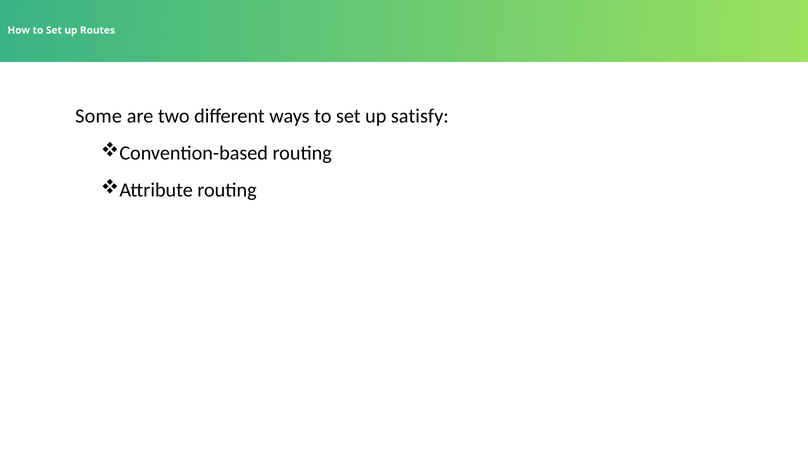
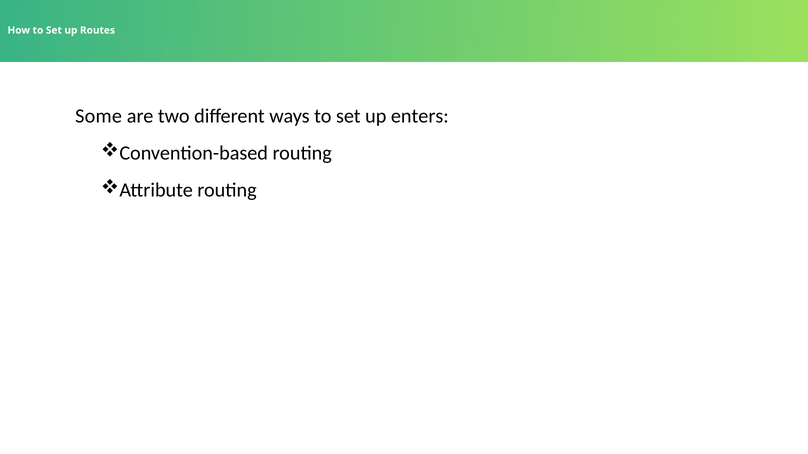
satisfy: satisfy -> enters (420, 116)
